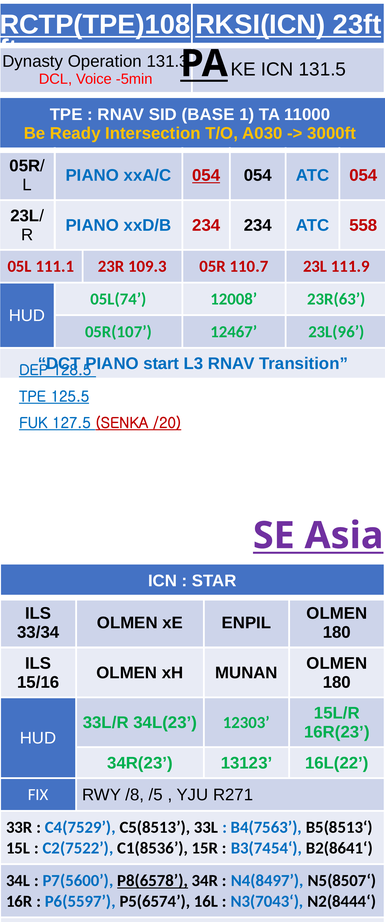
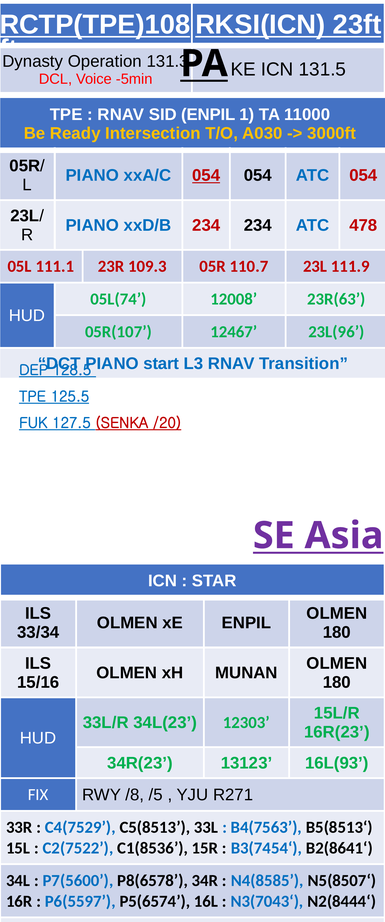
SID BASE: BASE -> ENPIL (208, 114)
558: 558 -> 478 (363, 225)
16L(22: 16L(22 -> 16L(93 (337, 762)
P8(6578 underline: present -> none (153, 880)
N4(8497: N4(8497 -> N4(8585 (267, 880)
